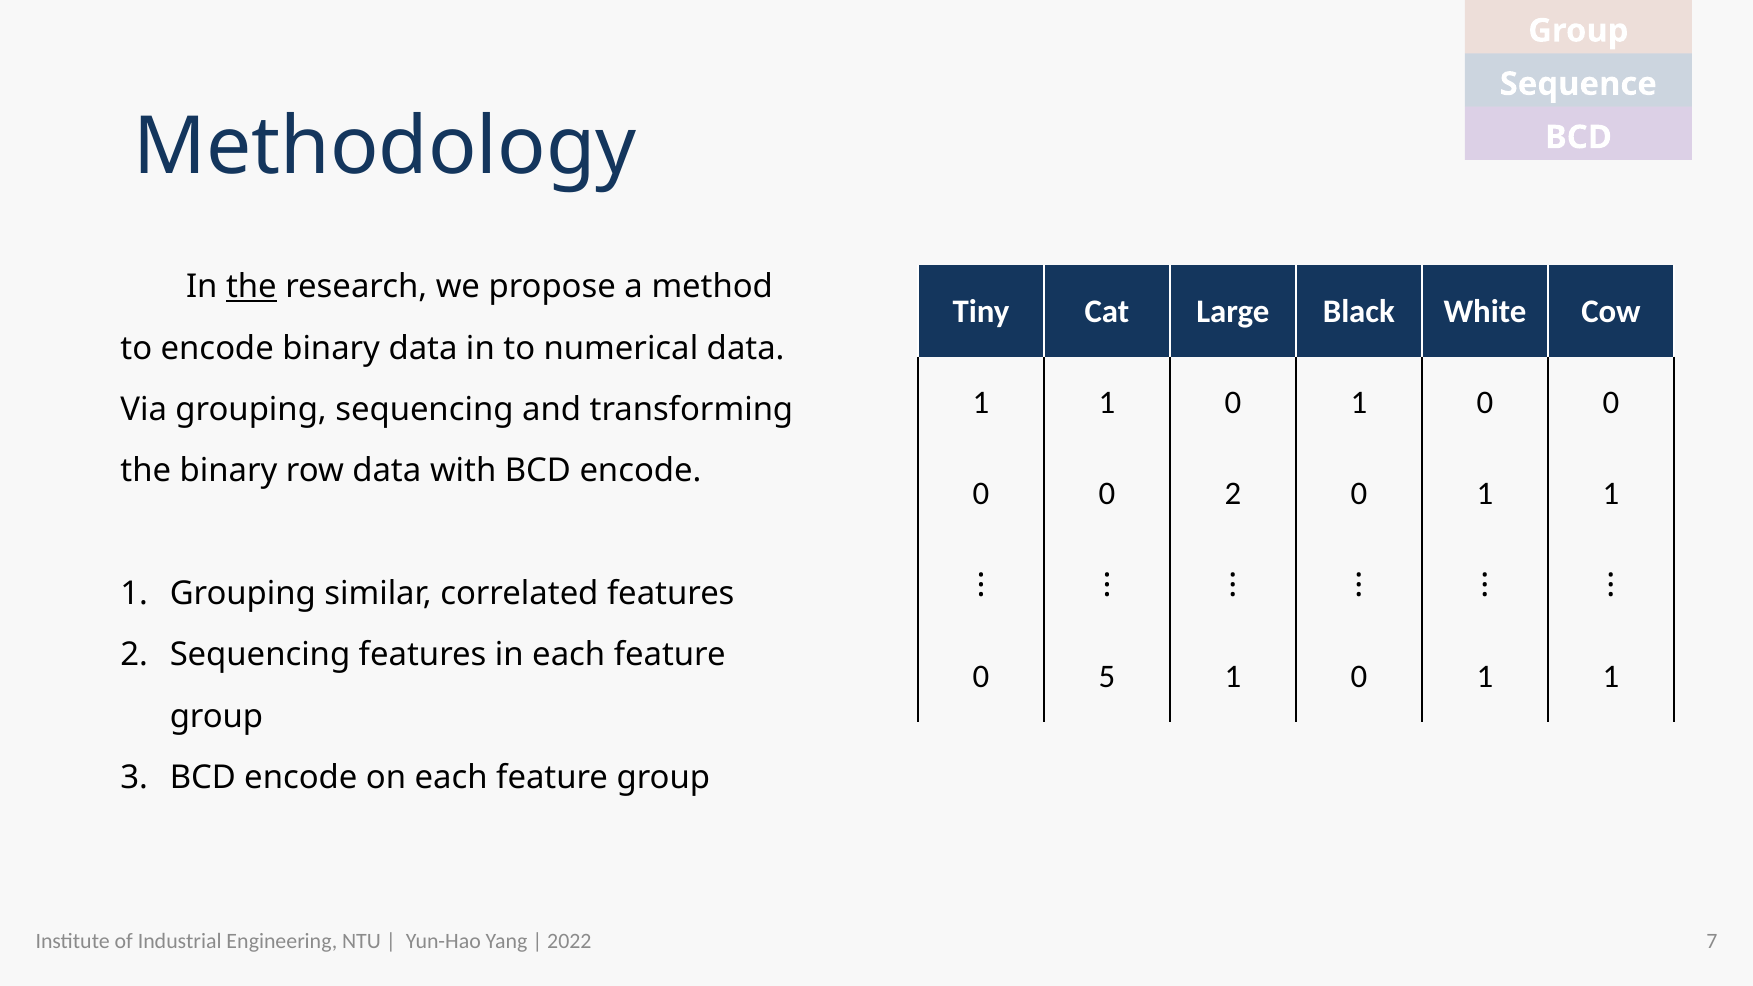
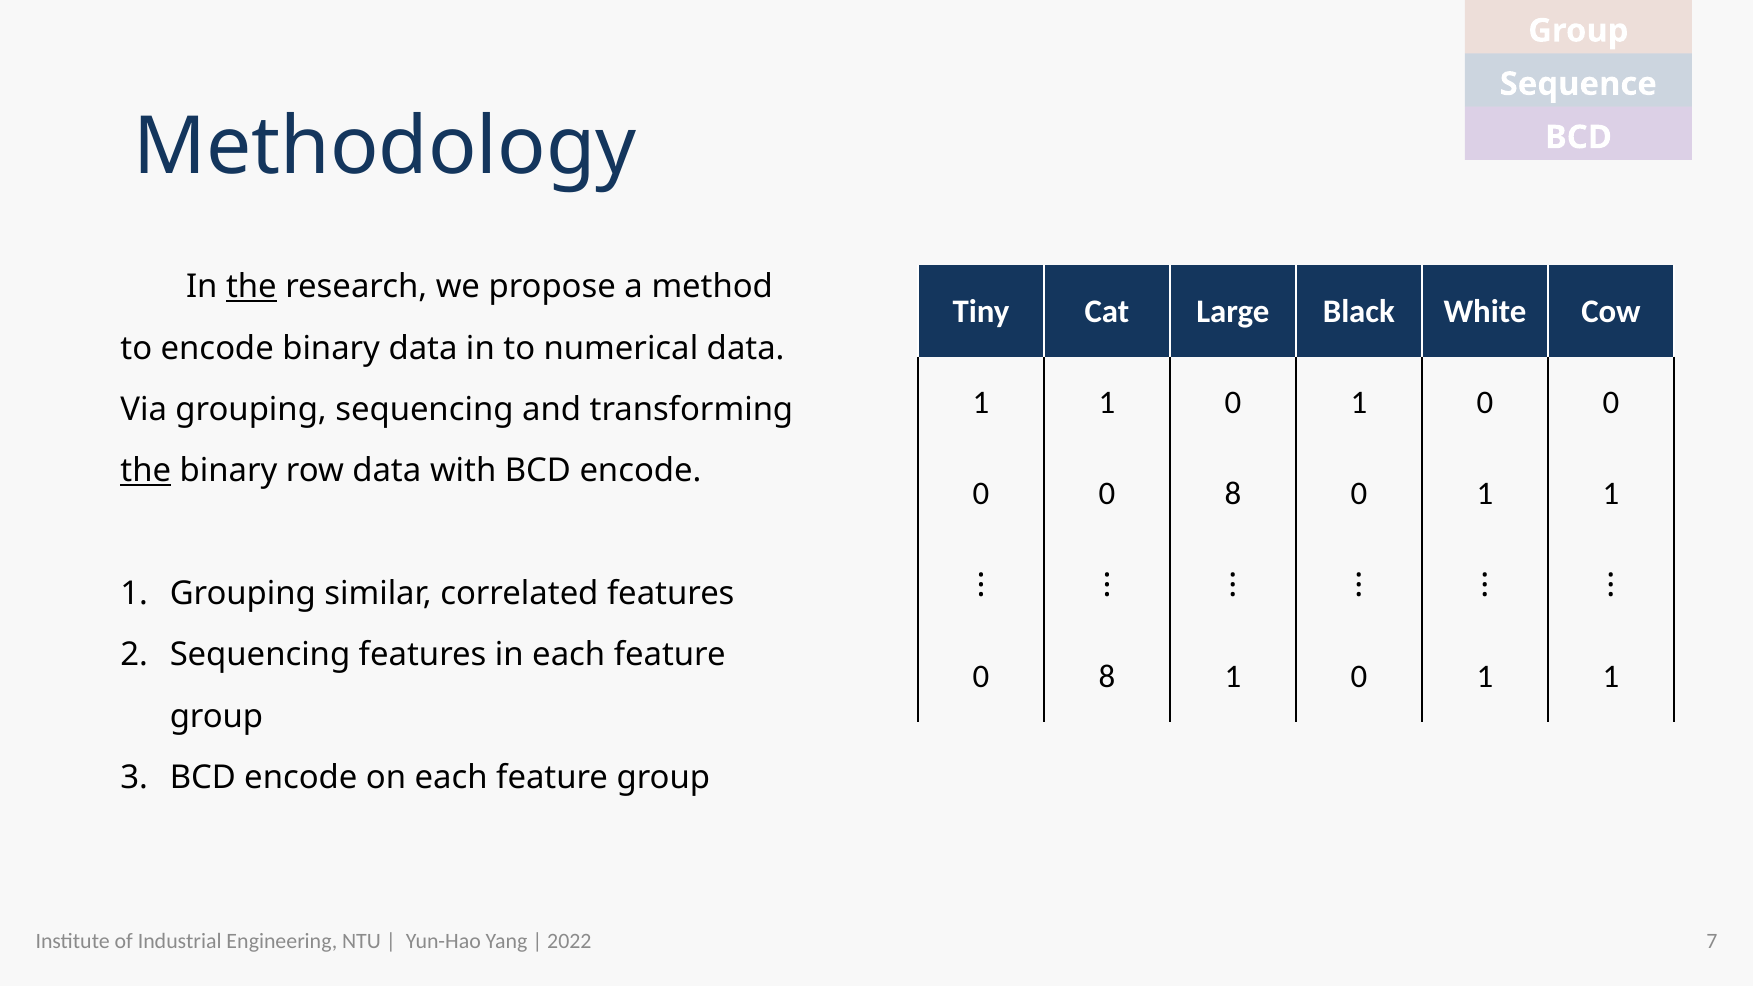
the underline: none -> present (146, 471)
0 0 2: 2 -> 8 (1233, 494)
5: 5 -> 8 (1107, 677)
